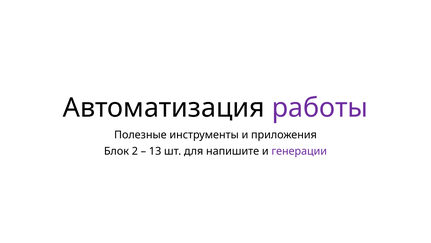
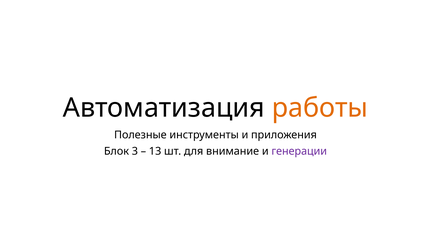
работы colour: purple -> orange (320, 108)
2: 2 -> 3 (135, 151)
напишите: напишите -> внимание (233, 151)
